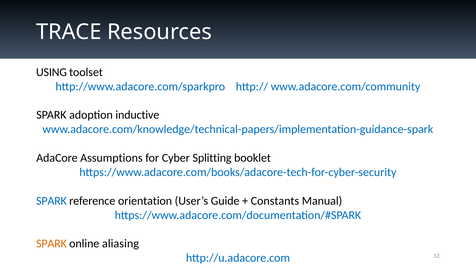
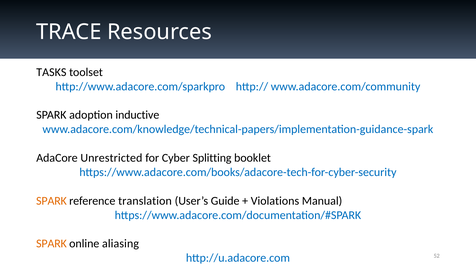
USING: USING -> TASKS (51, 72)
Assumptions: Assumptions -> Unrestricted (111, 158)
SPARK colour: blue -> orange (51, 201)
orientation: orientation -> translation (145, 201)
Constants: Constants -> Violations (275, 201)
